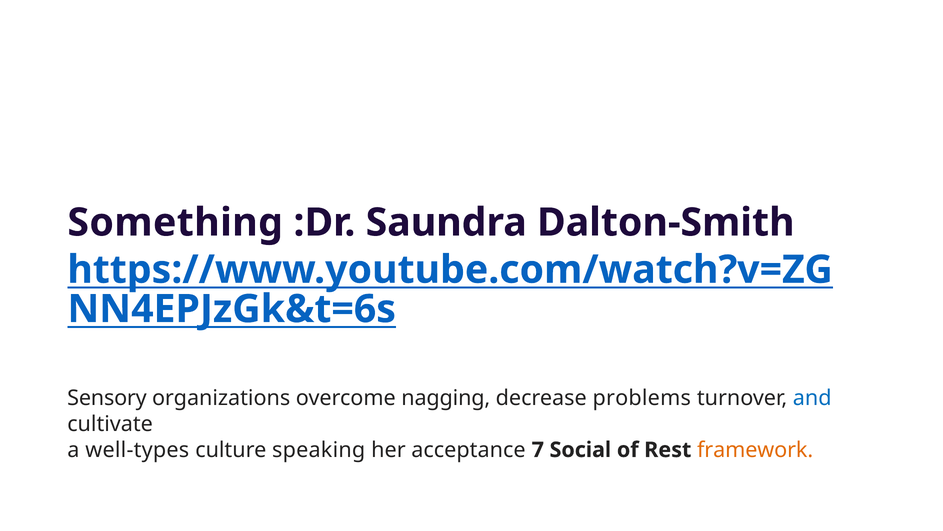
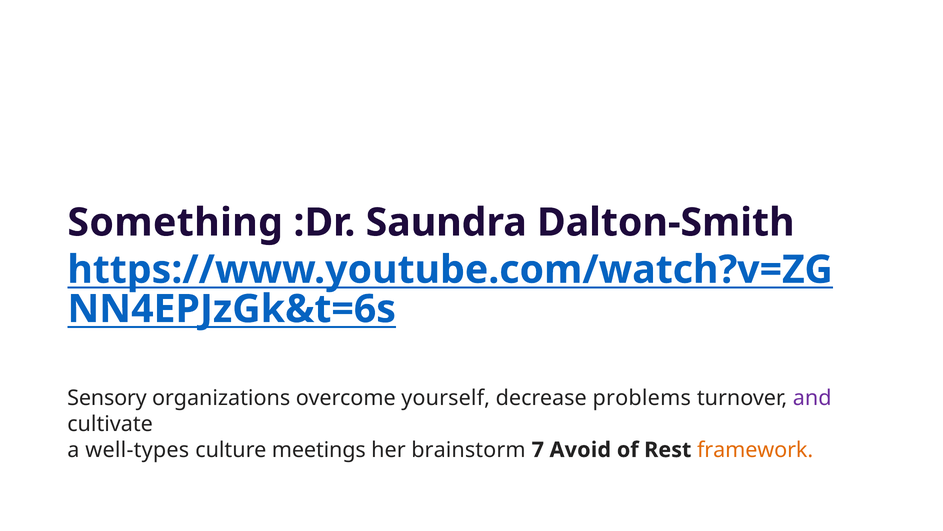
nagging: nagging -> yourself (446, 398)
and colour: blue -> purple (812, 398)
speaking: speaking -> meetings (319, 449)
acceptance: acceptance -> brainstorm (468, 449)
Social: Social -> Avoid (580, 449)
